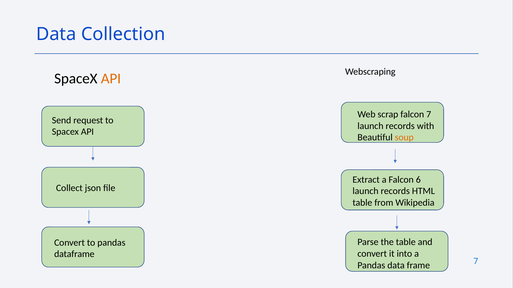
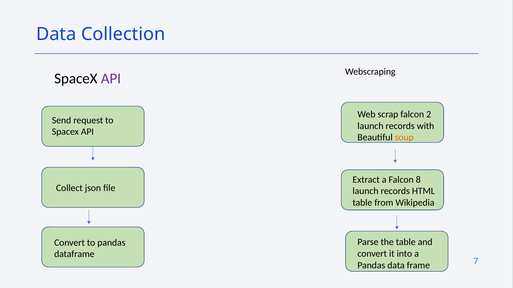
API colour: orange -> purple (111, 79)
falcon 7: 7 -> 2 (429, 115)
6: 6 -> 8 (418, 180)
